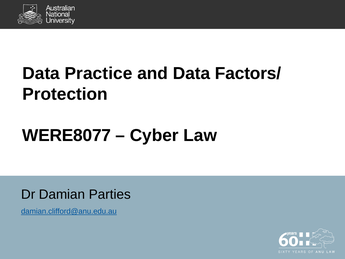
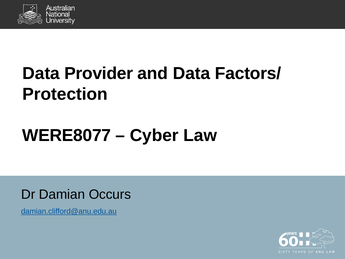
Practice: Practice -> Provider (99, 73)
Parties: Parties -> Occurs (110, 194)
